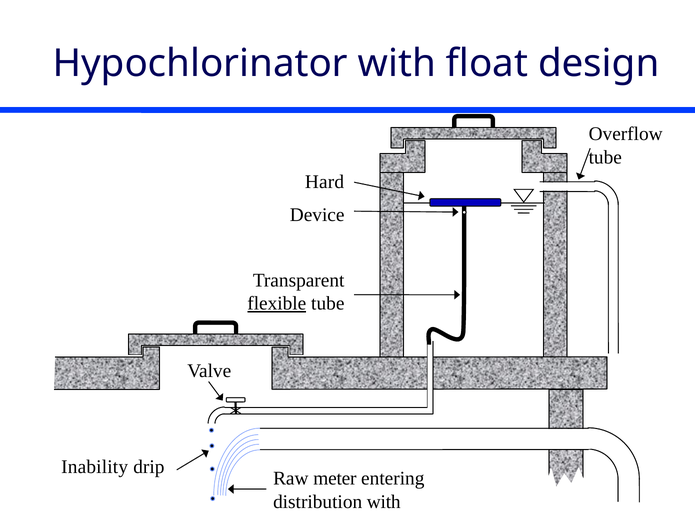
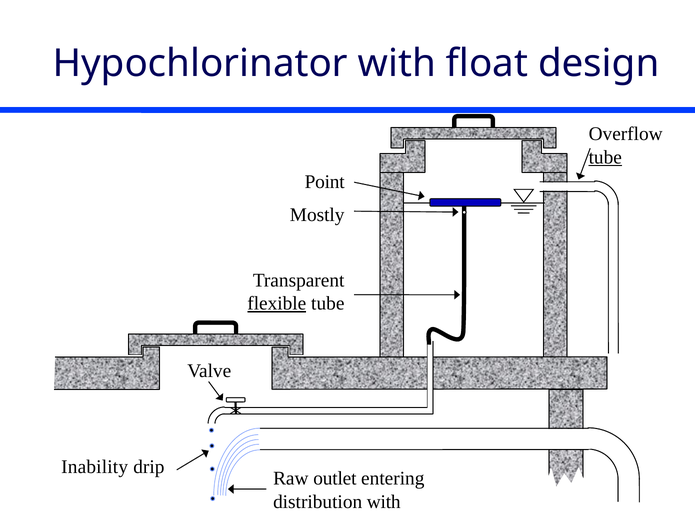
tube underline: none -> present (605, 157)
Hard: Hard -> Point (325, 182)
Device: Device -> Mostly (317, 215)
meter: meter -> outlet (335, 479)
